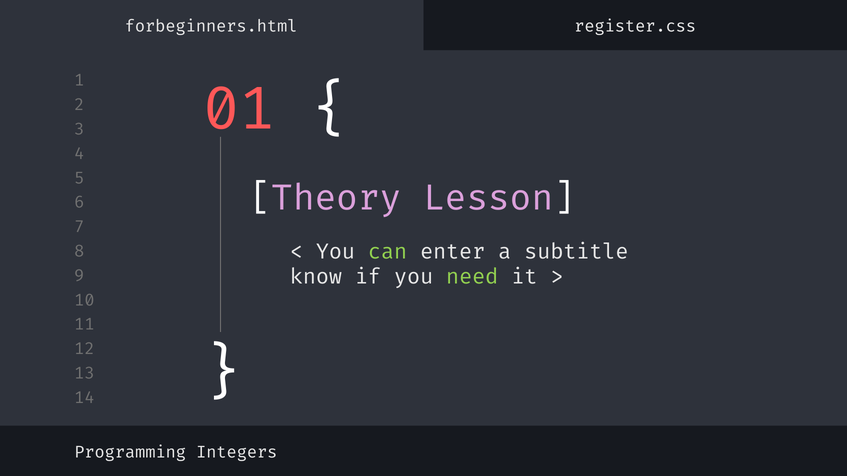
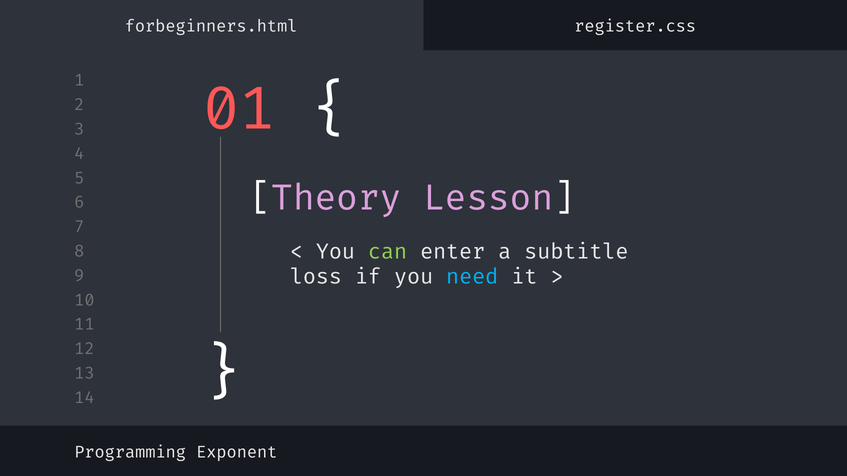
know: know -> loss (316, 277)
need colour: light green -> light blue (472, 277)
Integers: Integers -> Exponent (237, 453)
